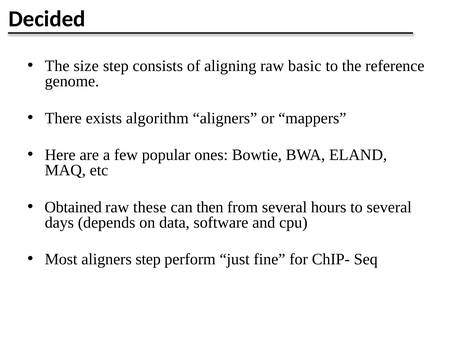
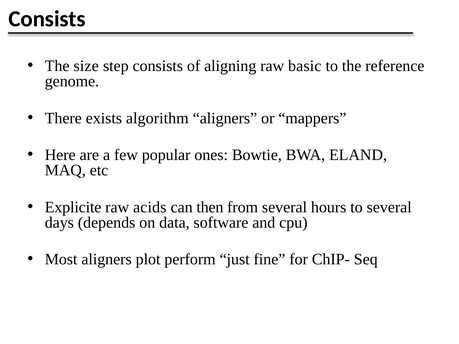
Decided: Decided -> Consists (47, 19)
Obtained: Obtained -> Explicite (73, 207)
these: these -> acids (150, 207)
aligners step: step -> plot (148, 260)
